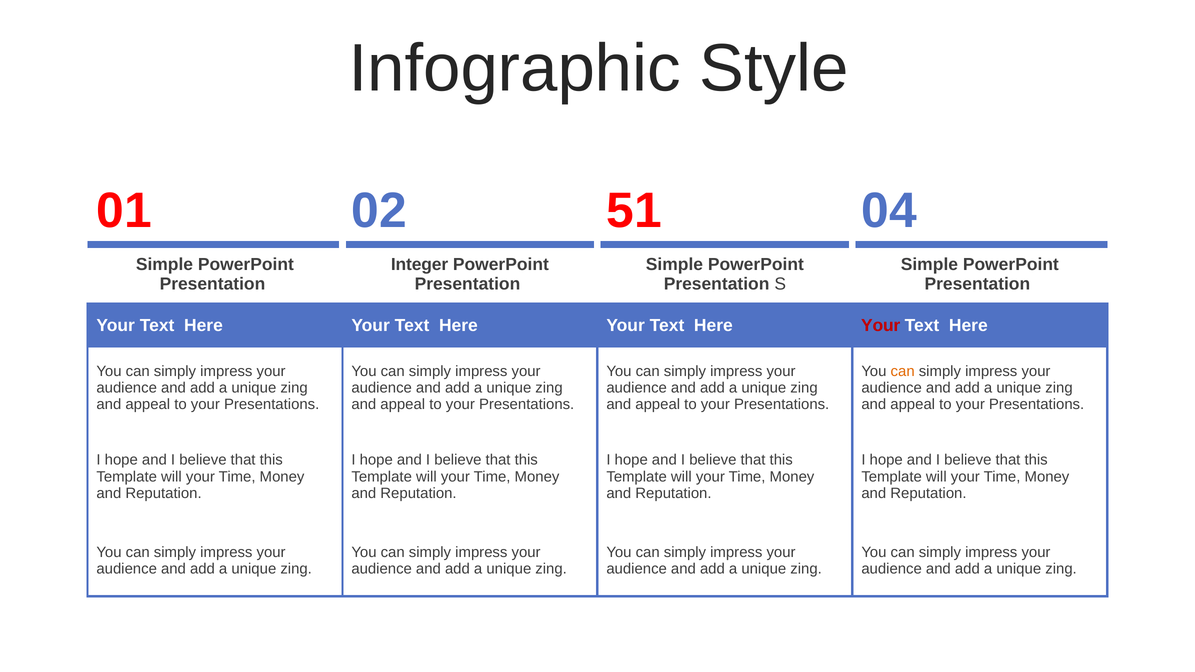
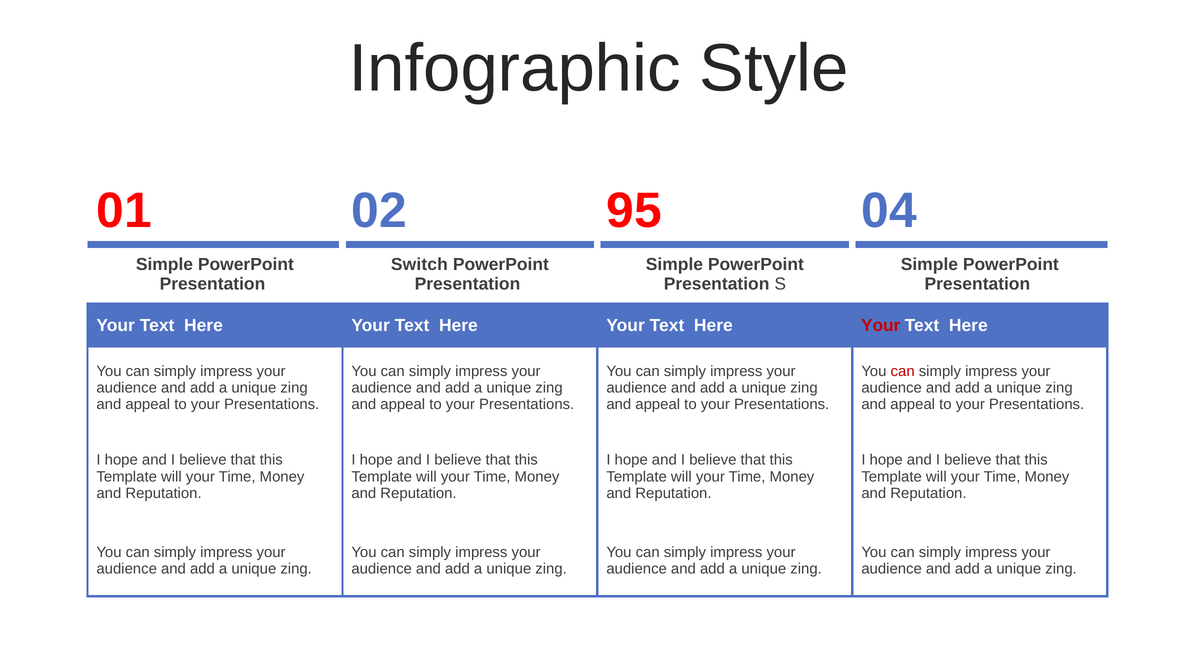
51: 51 -> 95 (634, 211)
Integer: Integer -> Switch (419, 265)
can colour: orange -> red (903, 371)
